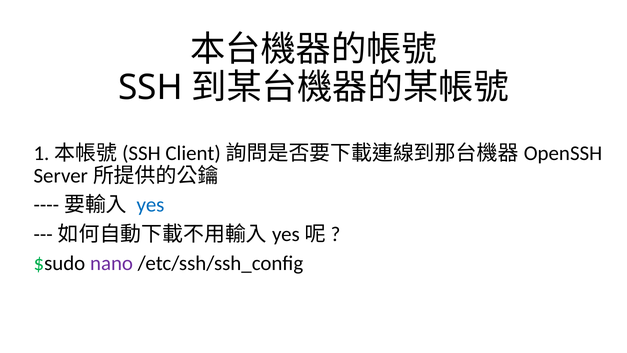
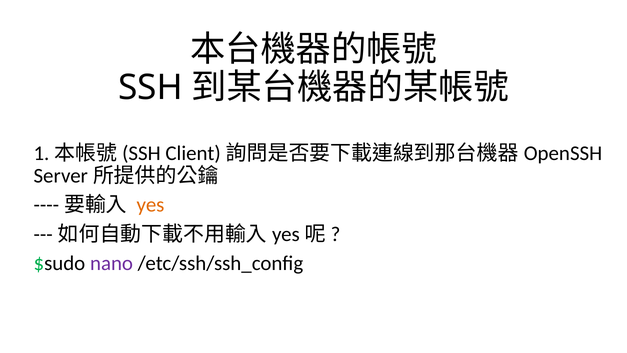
yes colour: blue -> orange (150, 205)
